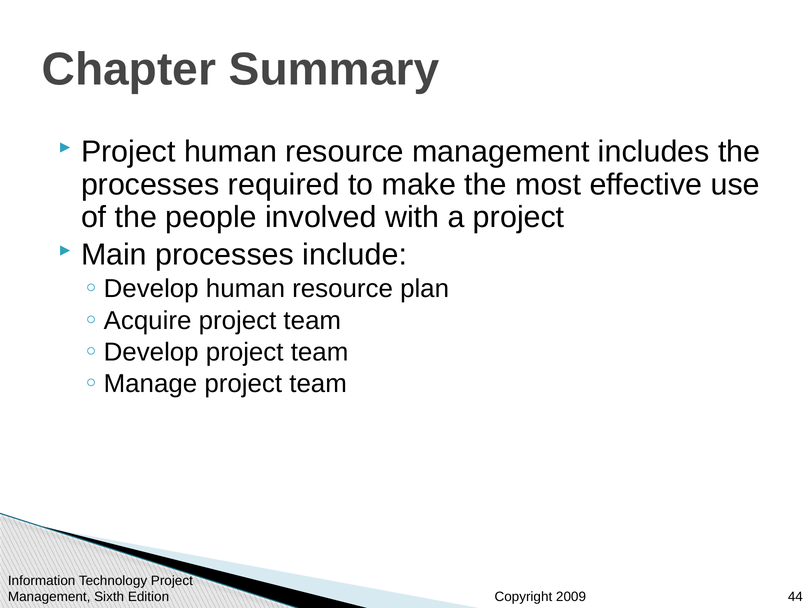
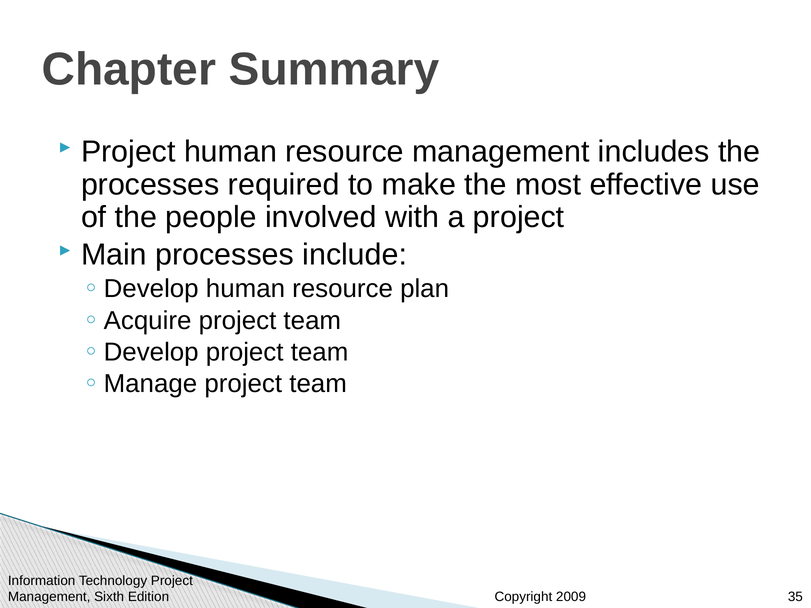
44: 44 -> 35 (795, 597)
